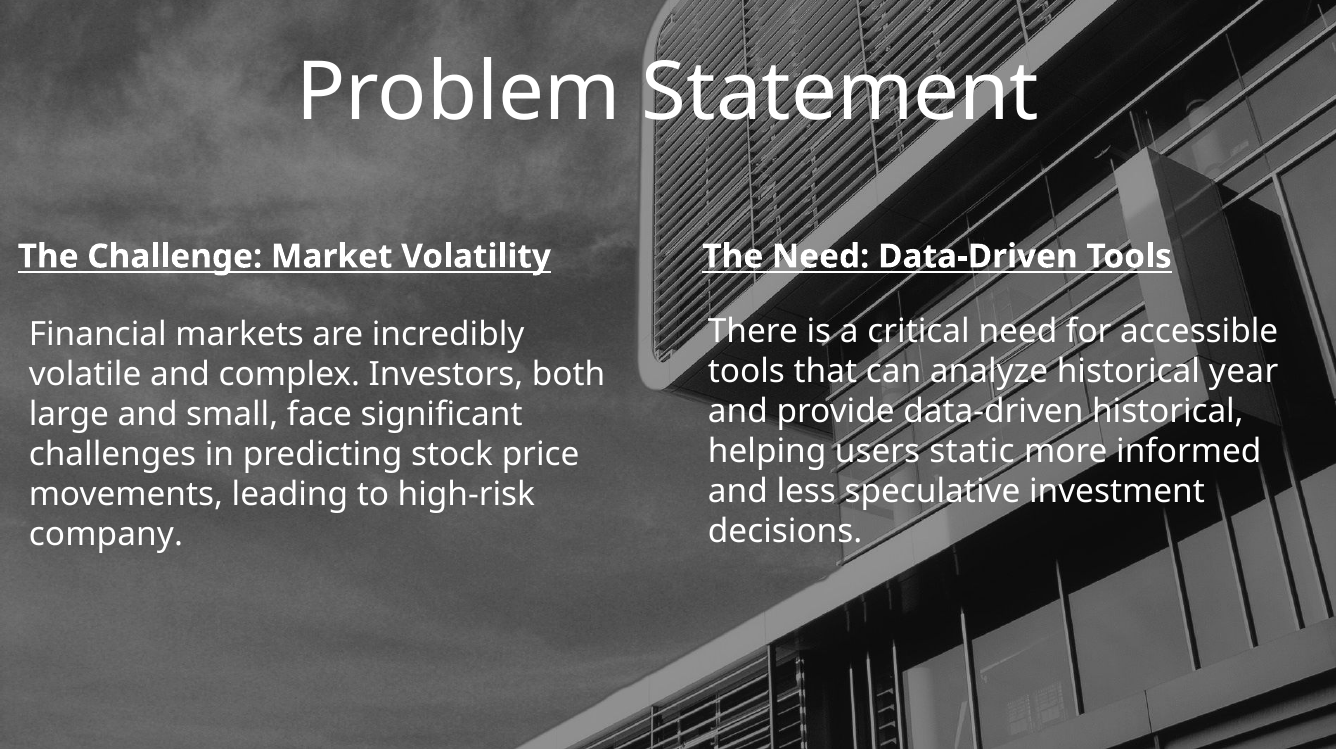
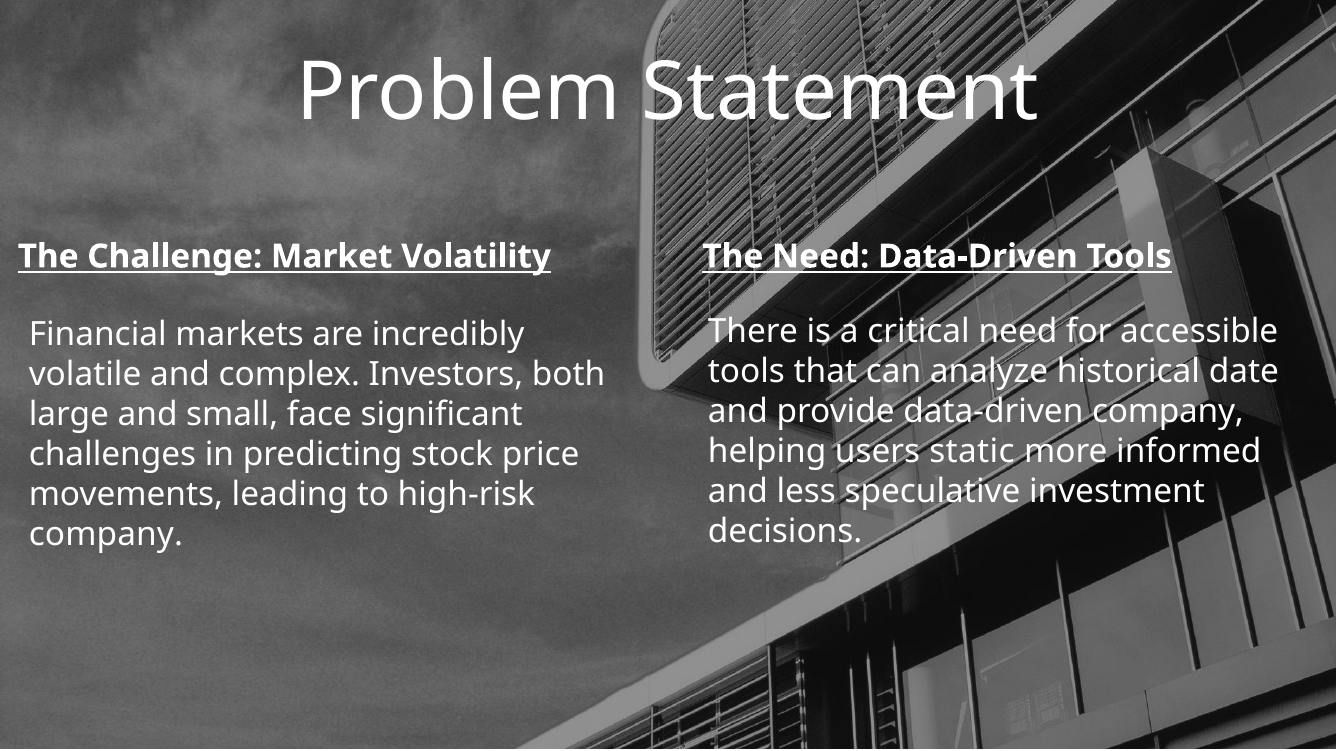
year: year -> date (1244, 372)
data-driven historical: historical -> company (1168, 412)
